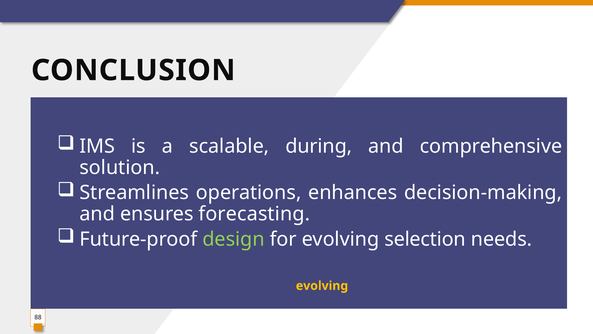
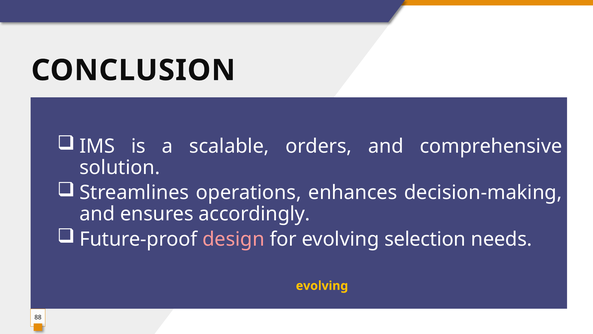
during: during -> orders (319, 146)
forecasting: forecasting -> accordingly (254, 214)
design colour: light green -> pink (234, 239)
